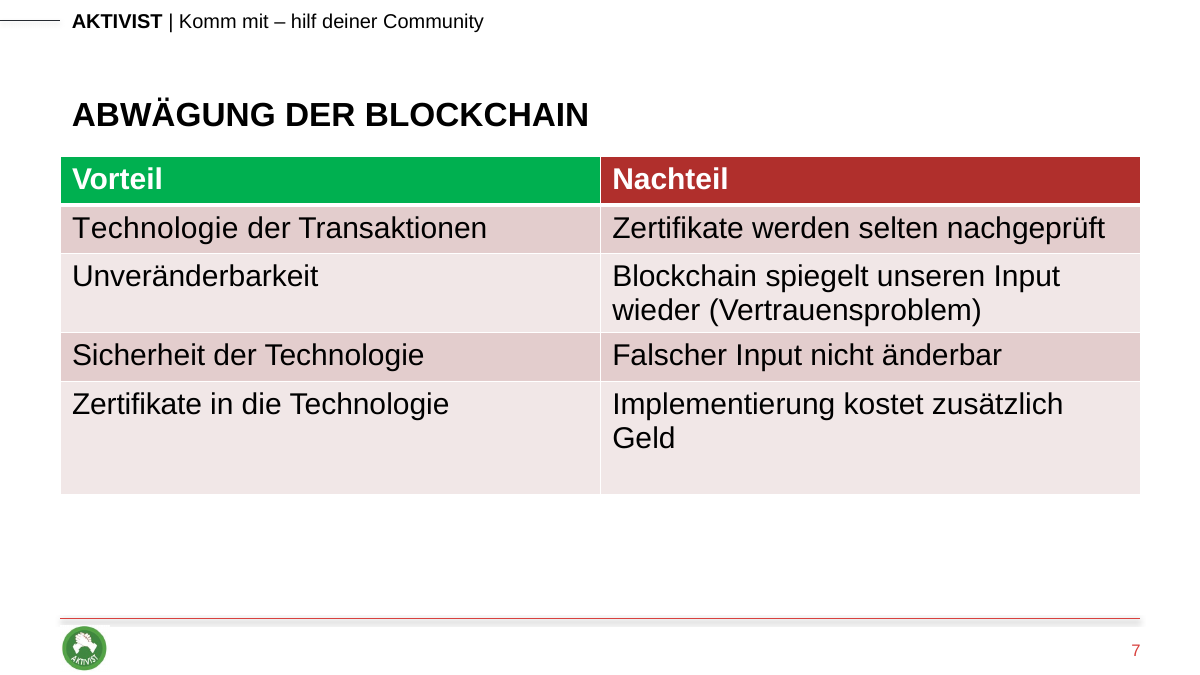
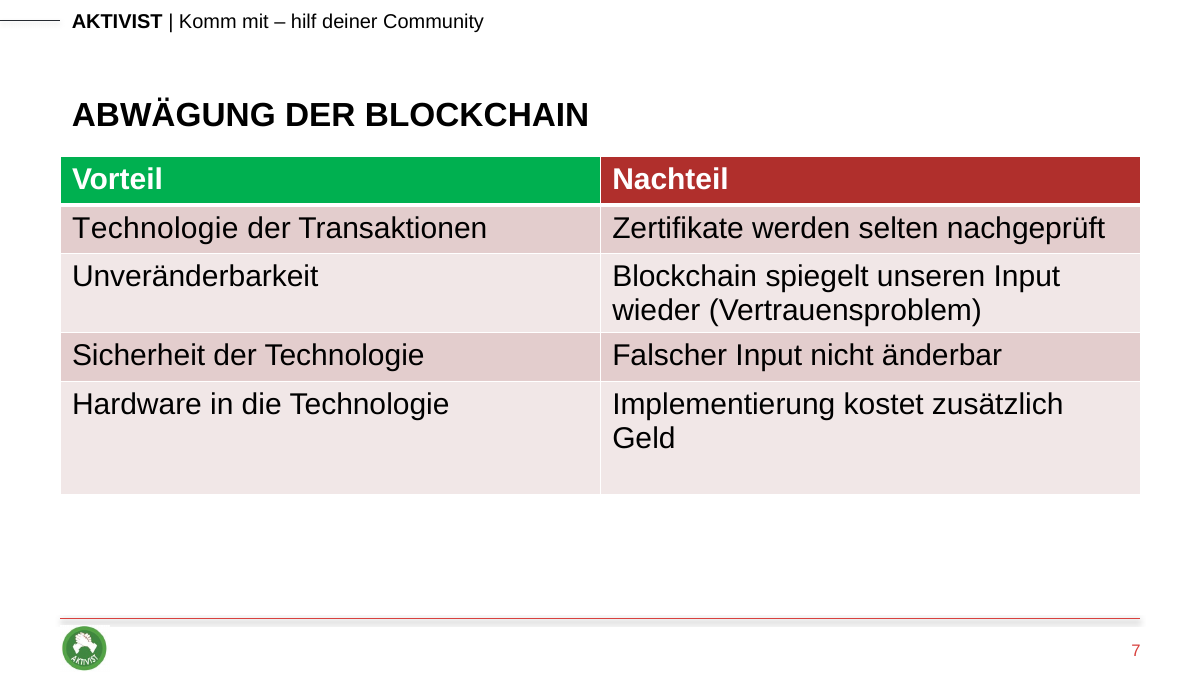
Zertifikate: Zertifikate -> Hardware (137, 405)
